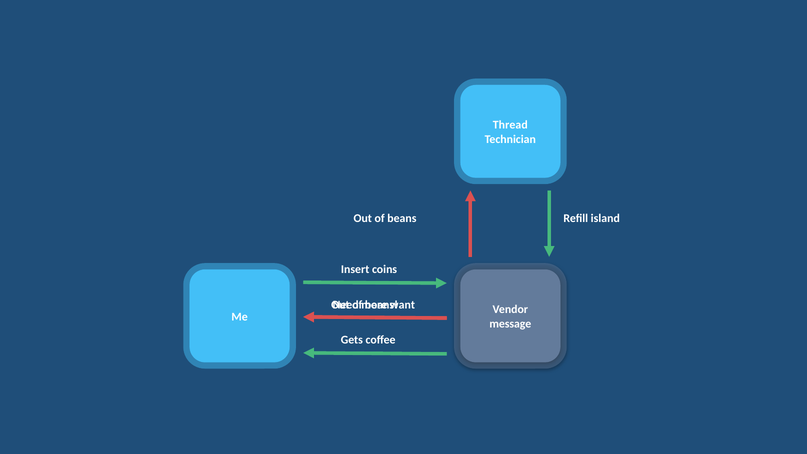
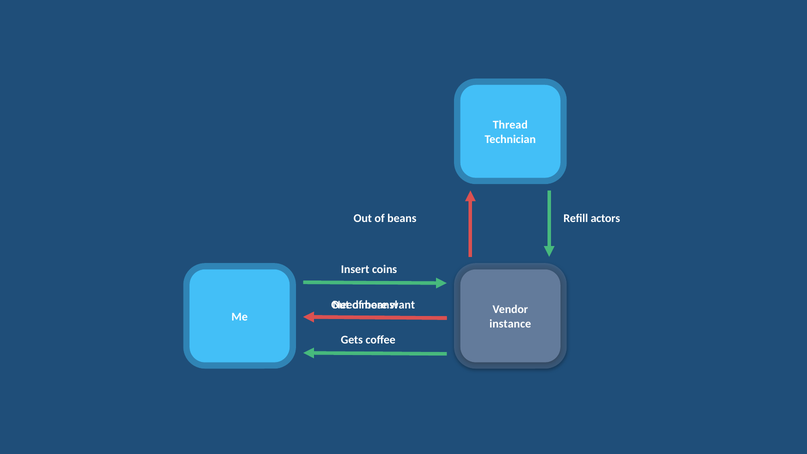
island: island -> actors (605, 218)
message: message -> instance (510, 324)
